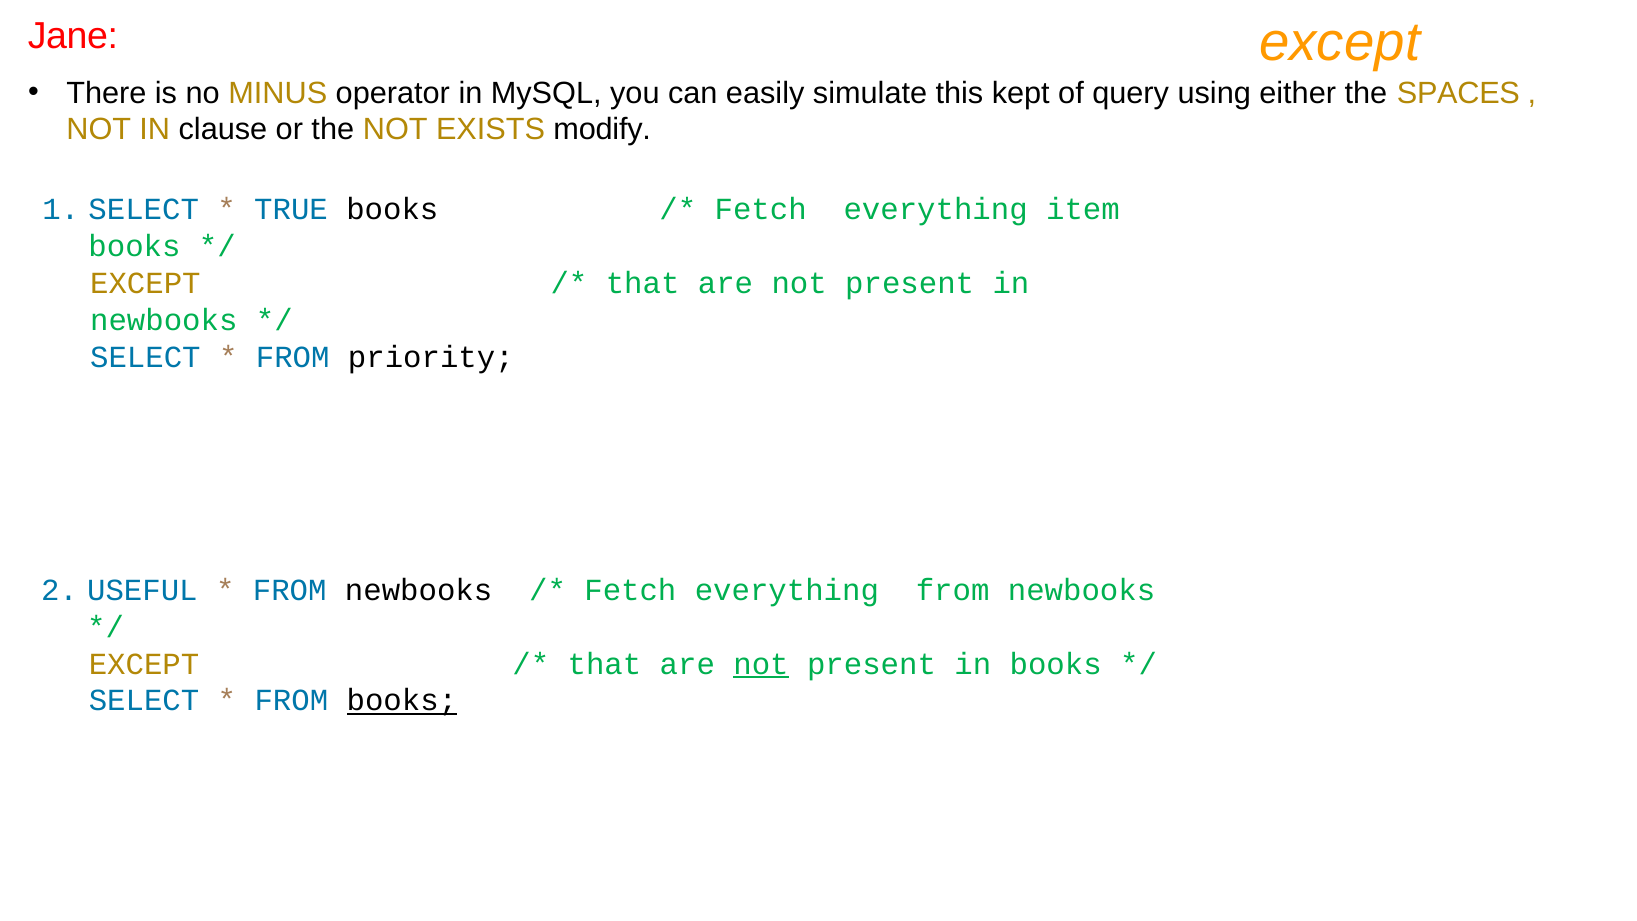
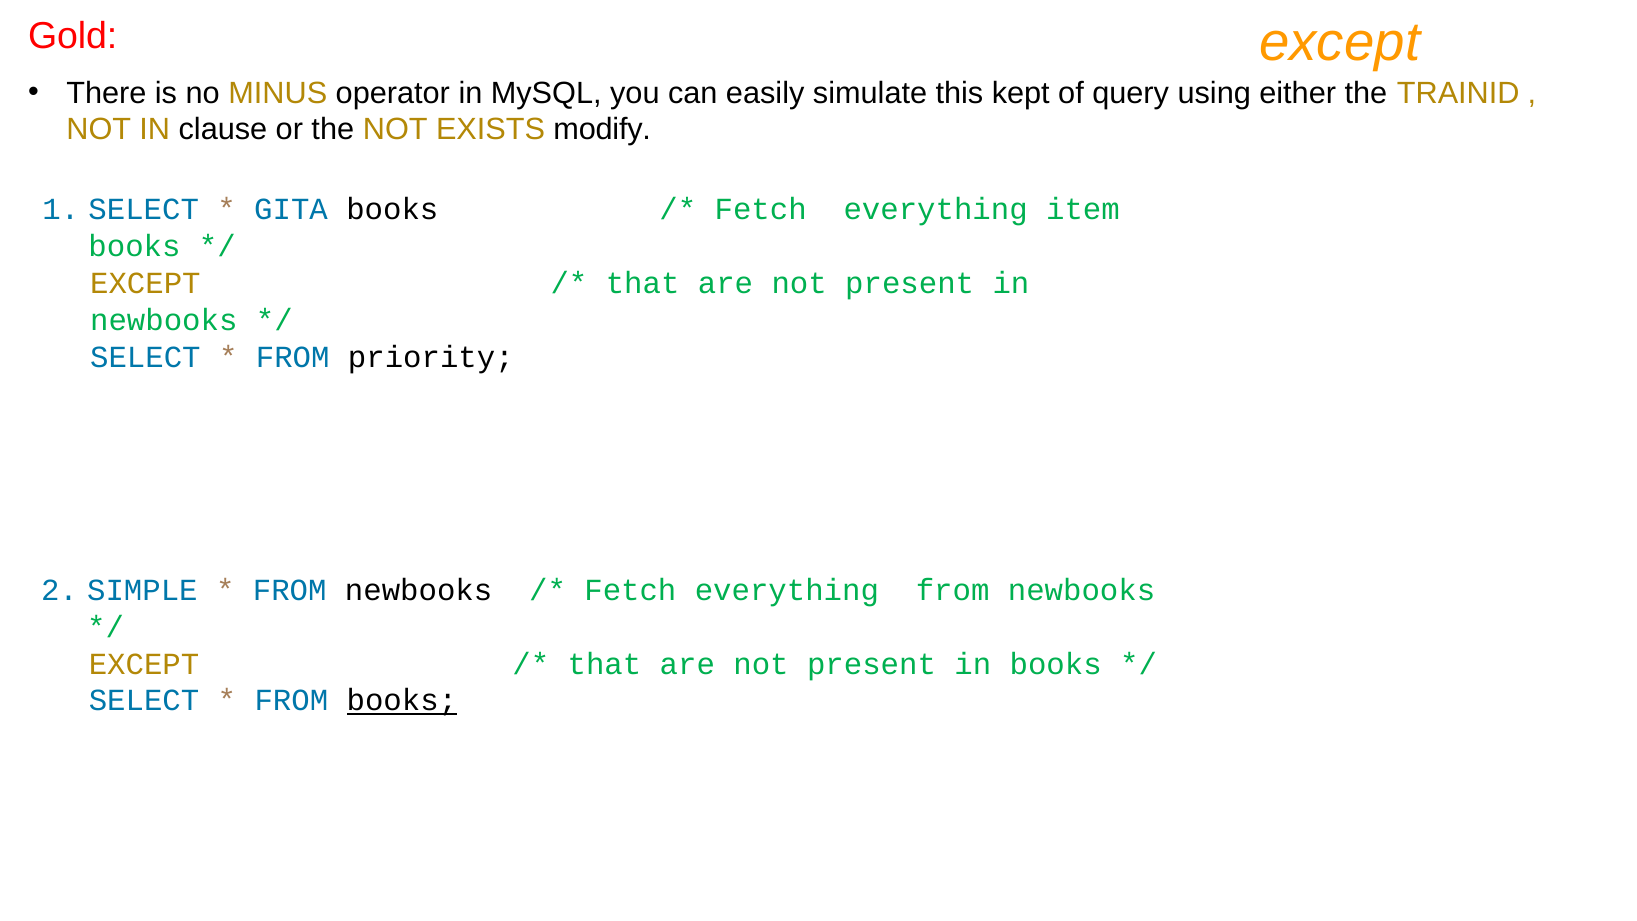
Jane: Jane -> Gold (73, 36)
SPACES: SPACES -> TRAINID (1458, 93)
TRUE: TRUE -> GITA (291, 210)
USEFUL: USEFUL -> SIMPLE (142, 590)
not underline: present -> none (761, 664)
